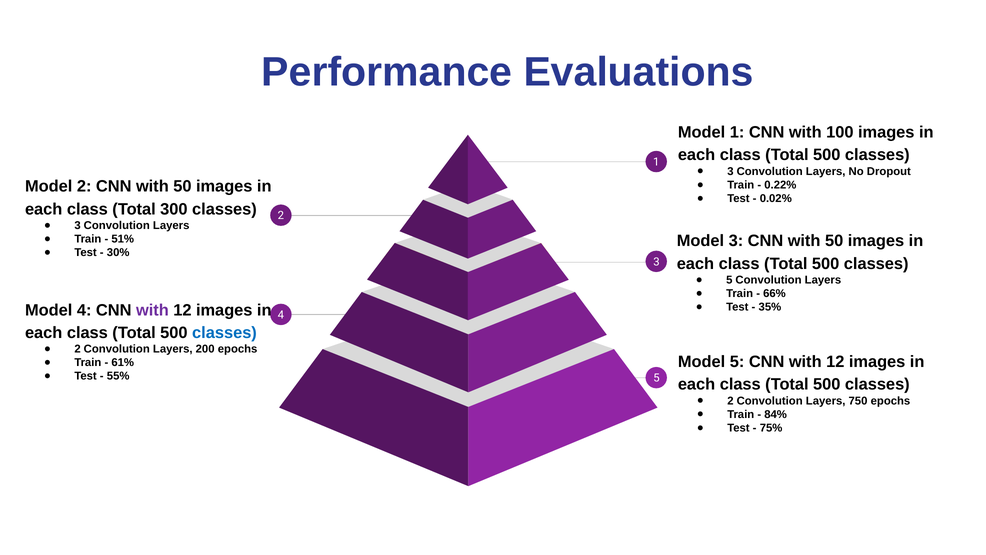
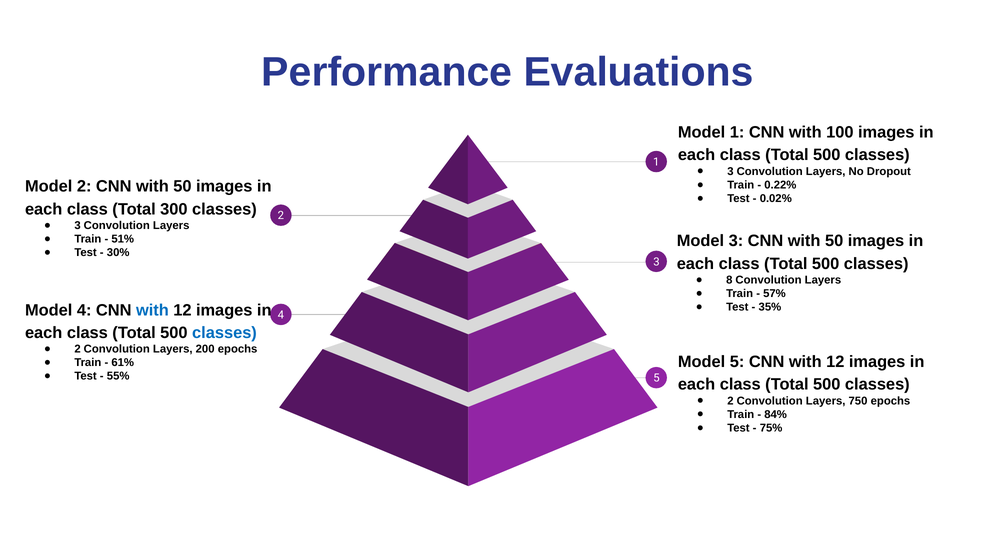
5: 5 -> 8 (729, 280)
66%: 66% -> 57% (774, 293)
with colour: purple -> blue (152, 310)
